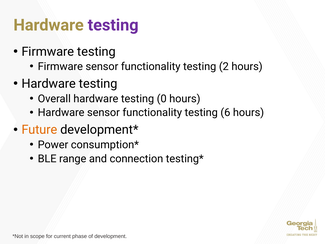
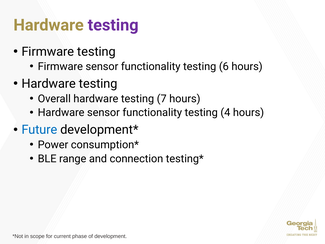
2: 2 -> 6 (224, 66)
0: 0 -> 7 (162, 99)
6: 6 -> 4 (225, 113)
Future colour: orange -> blue (39, 130)
